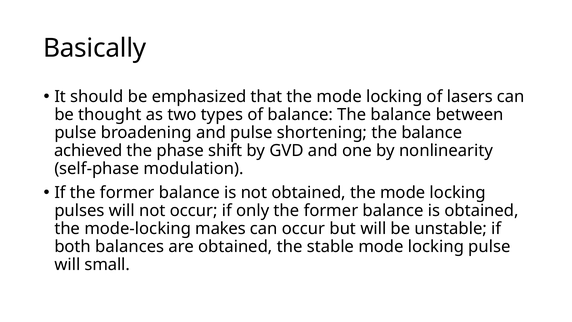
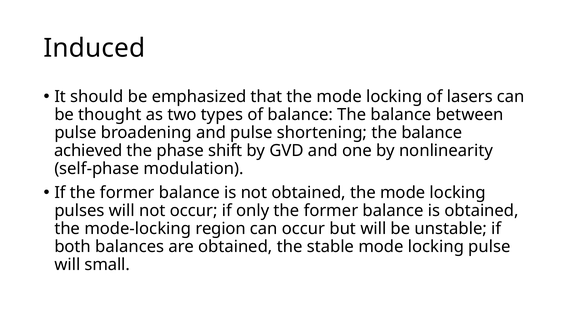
Basically: Basically -> Induced (94, 48)
makes: makes -> region (221, 229)
